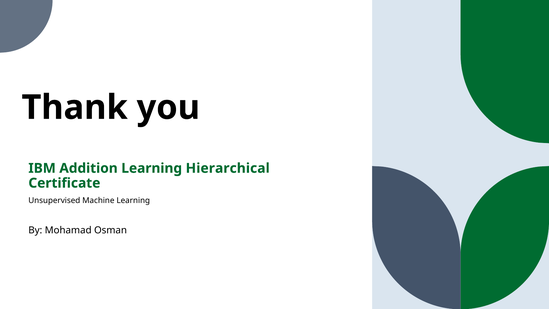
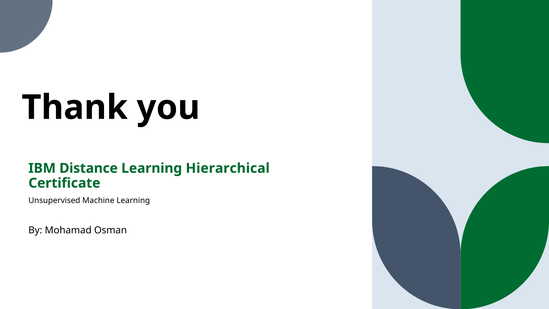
Addition: Addition -> Distance (89, 168)
